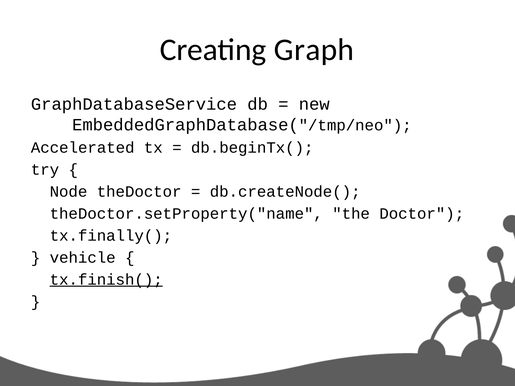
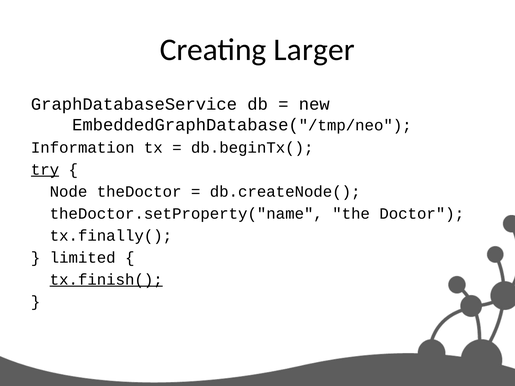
Graph: Graph -> Larger (314, 50)
Accelerated: Accelerated -> Information (83, 148)
try underline: none -> present (45, 170)
vehicle: vehicle -> limited (83, 258)
